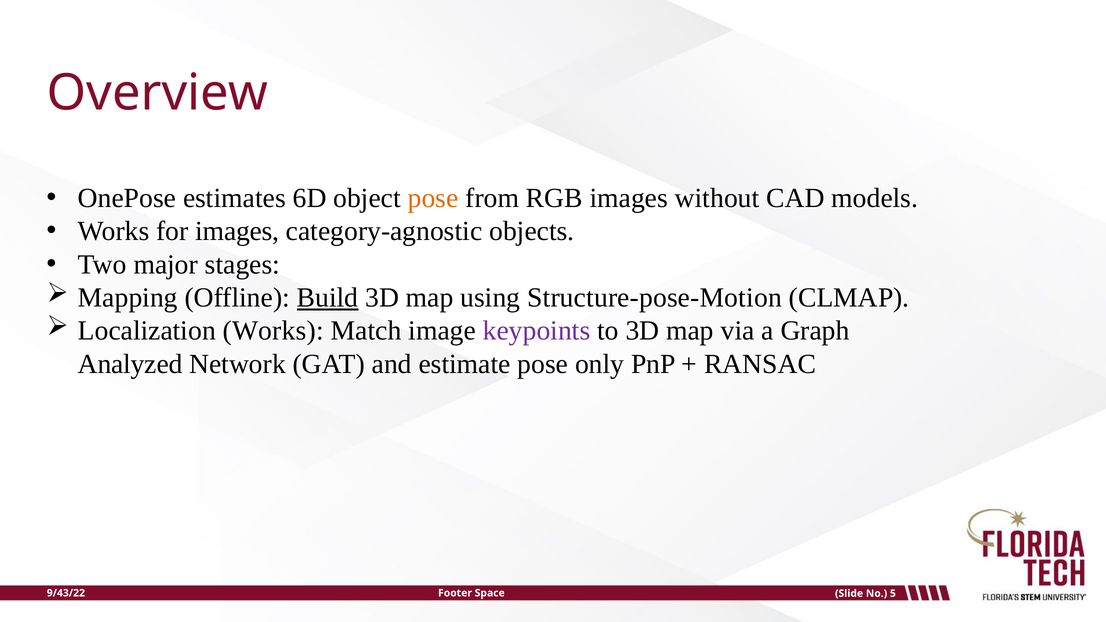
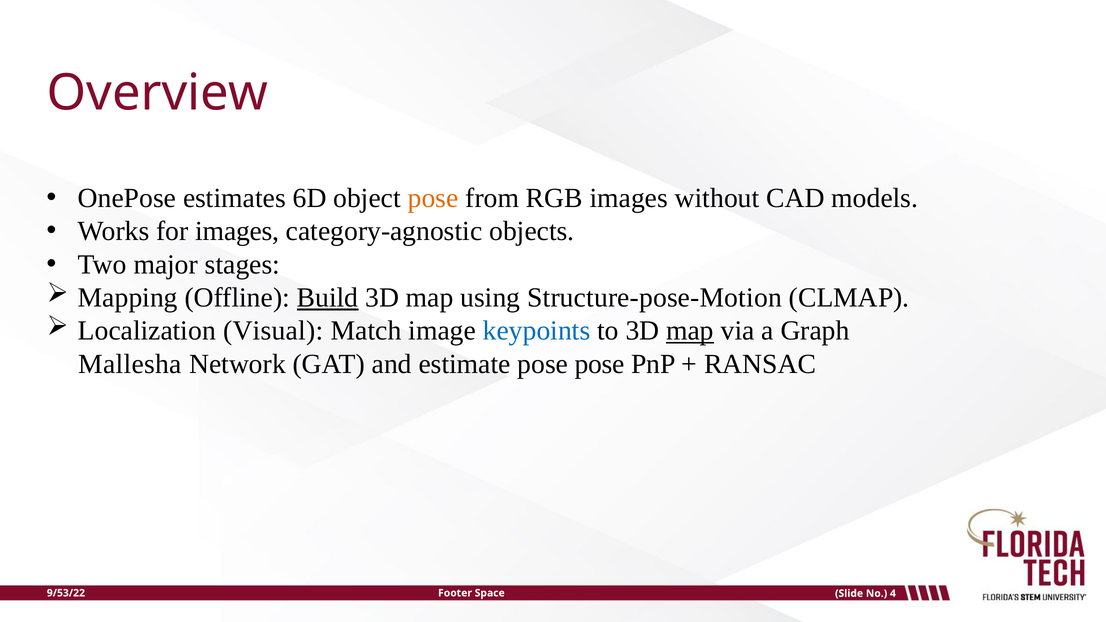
Localization Works: Works -> Visual (273, 331)
keypoints colour: purple -> blue (537, 331)
map underline: none -> present (690, 331)
Analyzed: Analyzed -> Mallesha (130, 364)
pose only: only -> pose (600, 364)
9/43/22: 9/43/22 -> 9/53/22 (66, 593)
5: 5 -> 4 (893, 594)
